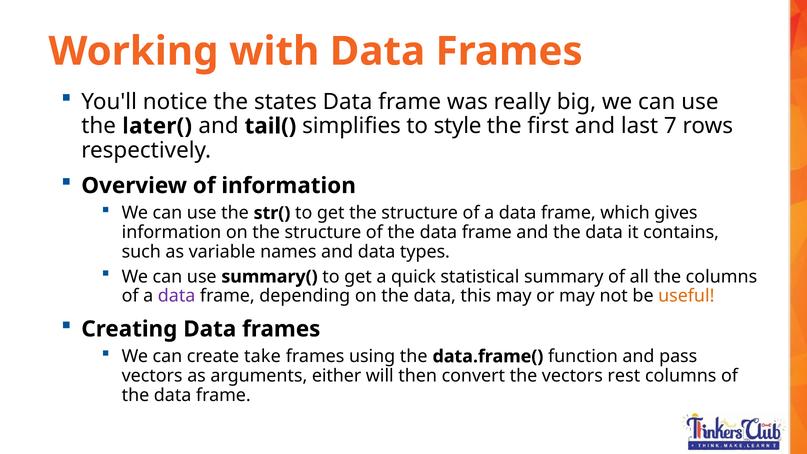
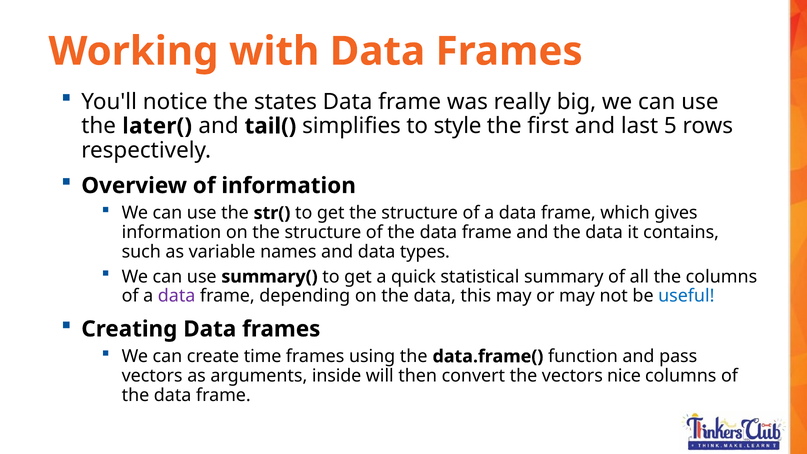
7: 7 -> 5 (670, 126)
useful colour: orange -> blue (686, 296)
take: take -> time (263, 356)
either: either -> inside (337, 376)
rest: rest -> nice (624, 376)
